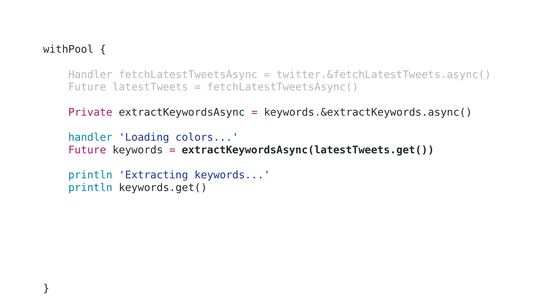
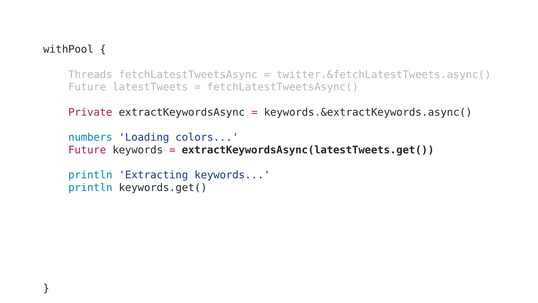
Handler: Handler -> Threads (90, 75)
handler: handler -> numbers (90, 137)
